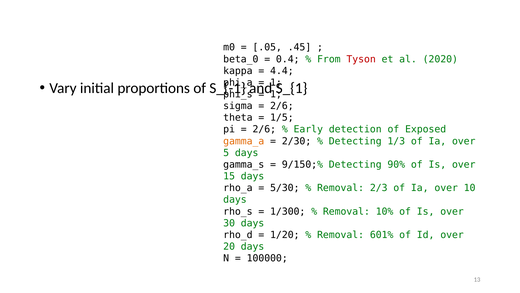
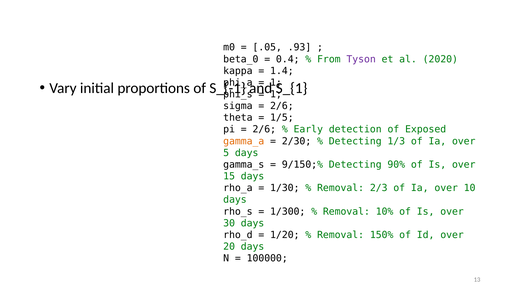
.45: .45 -> .93 (299, 47)
Tyson colour: red -> purple (361, 59)
4.4: 4.4 -> 1.4 (282, 71)
5/30: 5/30 -> 1/30 (285, 188)
601%: 601% -> 150% (382, 235)
